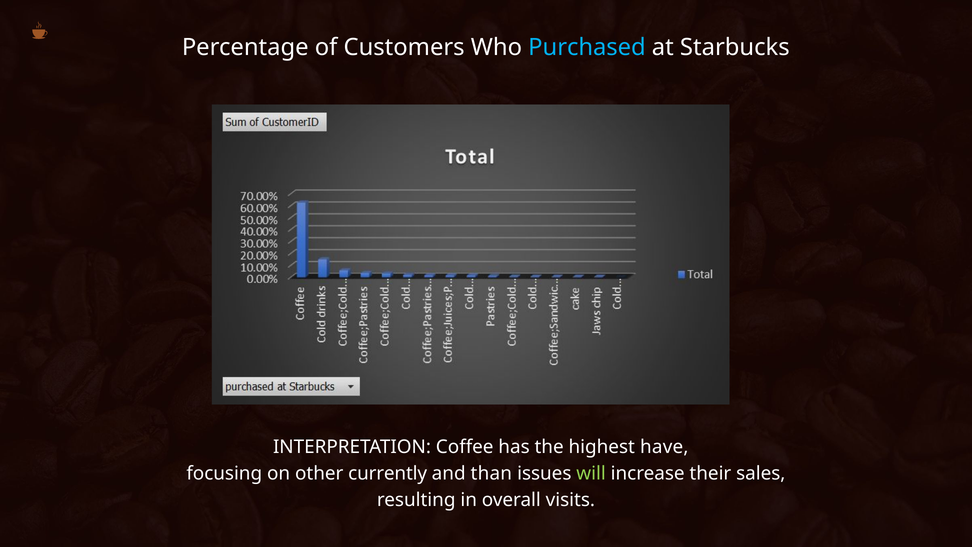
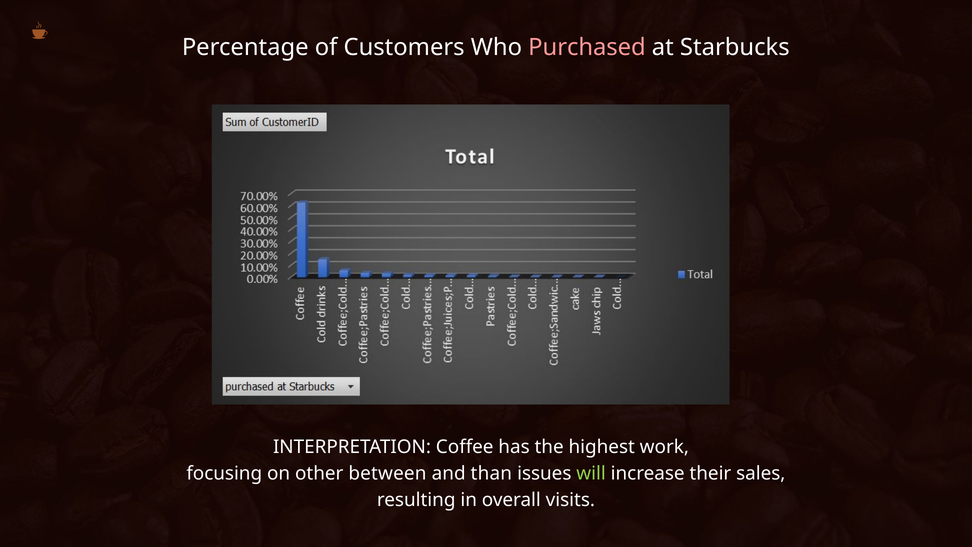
Purchased colour: light blue -> pink (587, 47)
have: have -> work (664, 447)
currently: currently -> between (387, 473)
